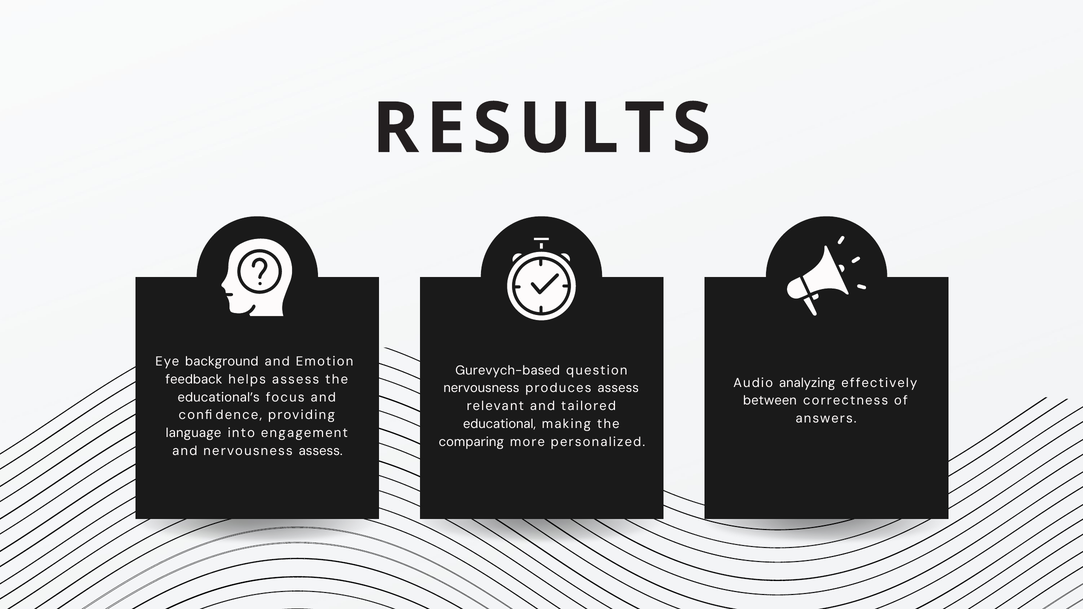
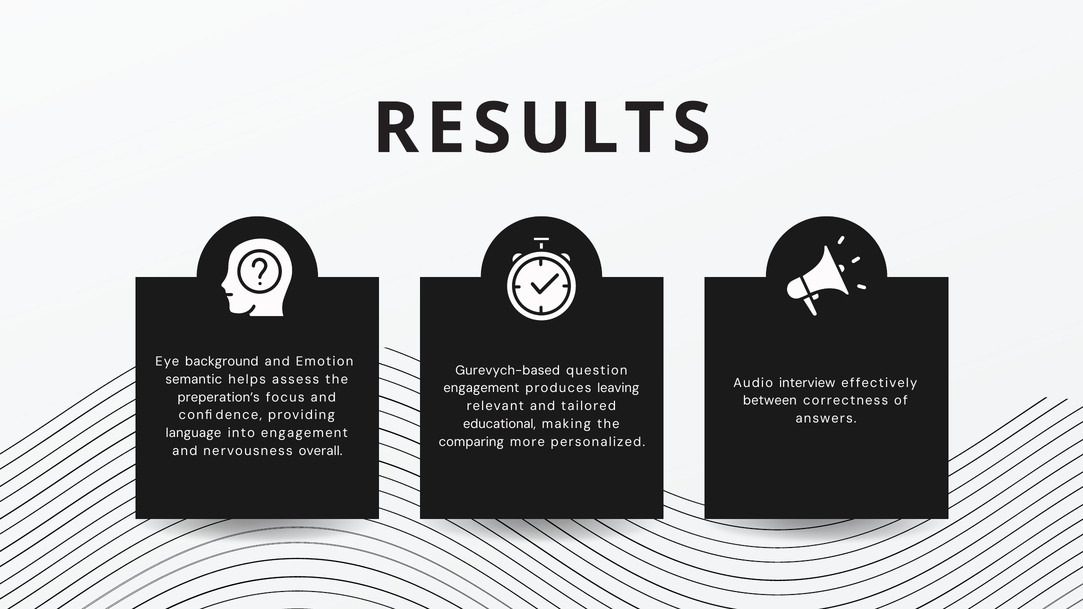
feedback: feedback -> semantic (194, 379)
analyzing: analyzing -> interview (807, 383)
nervousness: nervousness -> engagement (481, 388)
produces assess: assess -> leaving (618, 388)
educational’s: educational’s -> preperation’s (219, 397)
nervousness assess: assess -> overall (321, 451)
